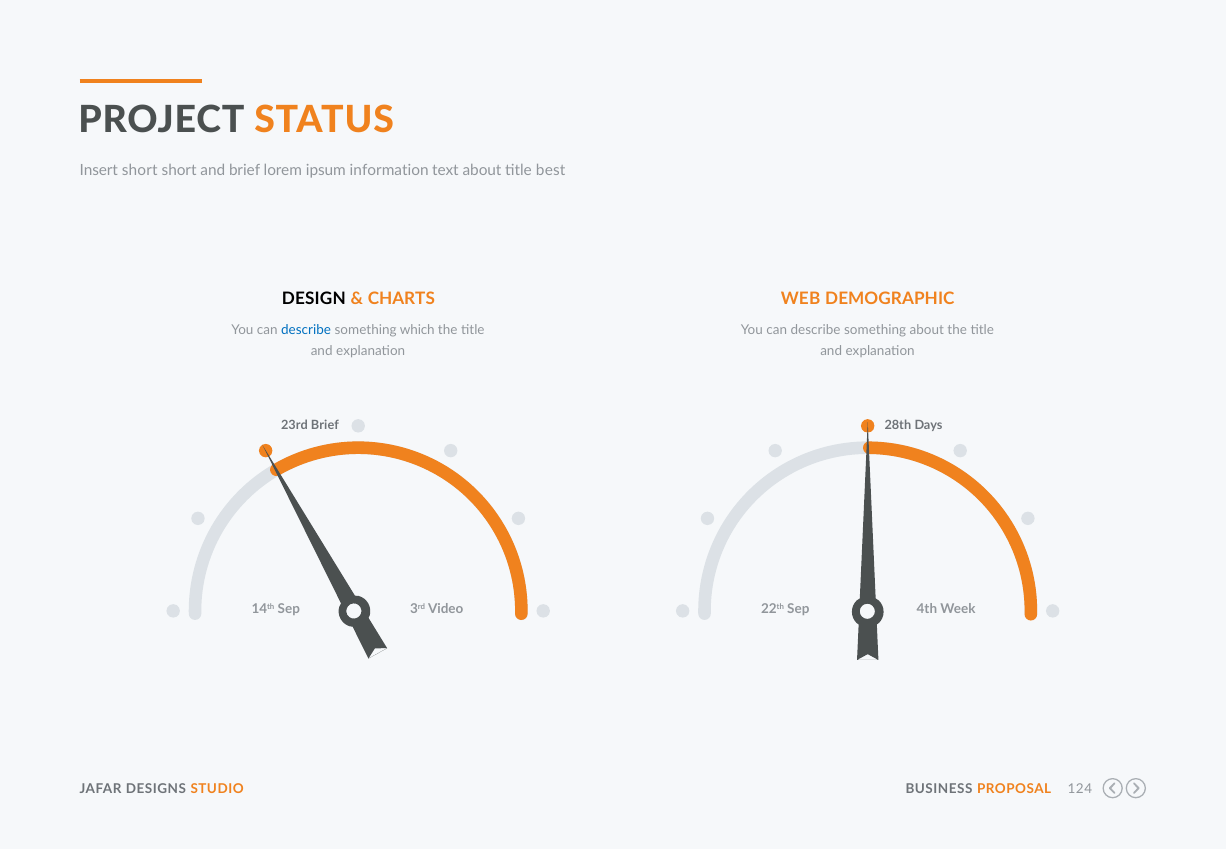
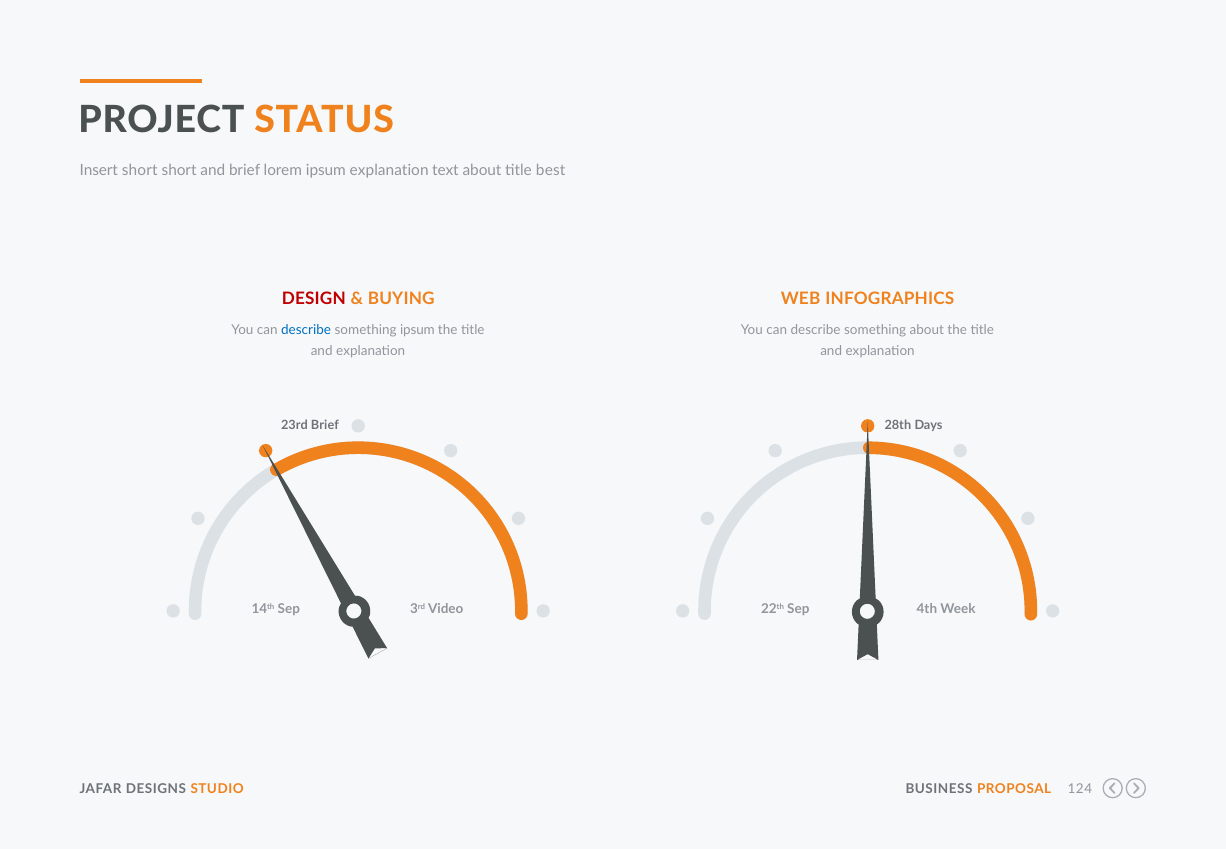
ipsum information: information -> explanation (389, 171)
DESIGN colour: black -> red (314, 299)
CHARTS: CHARTS -> BUYING (401, 299)
DEMOGRAPHIC: DEMOGRAPHIC -> INFOGRAPHICS (890, 299)
something which: which -> ipsum (417, 330)
